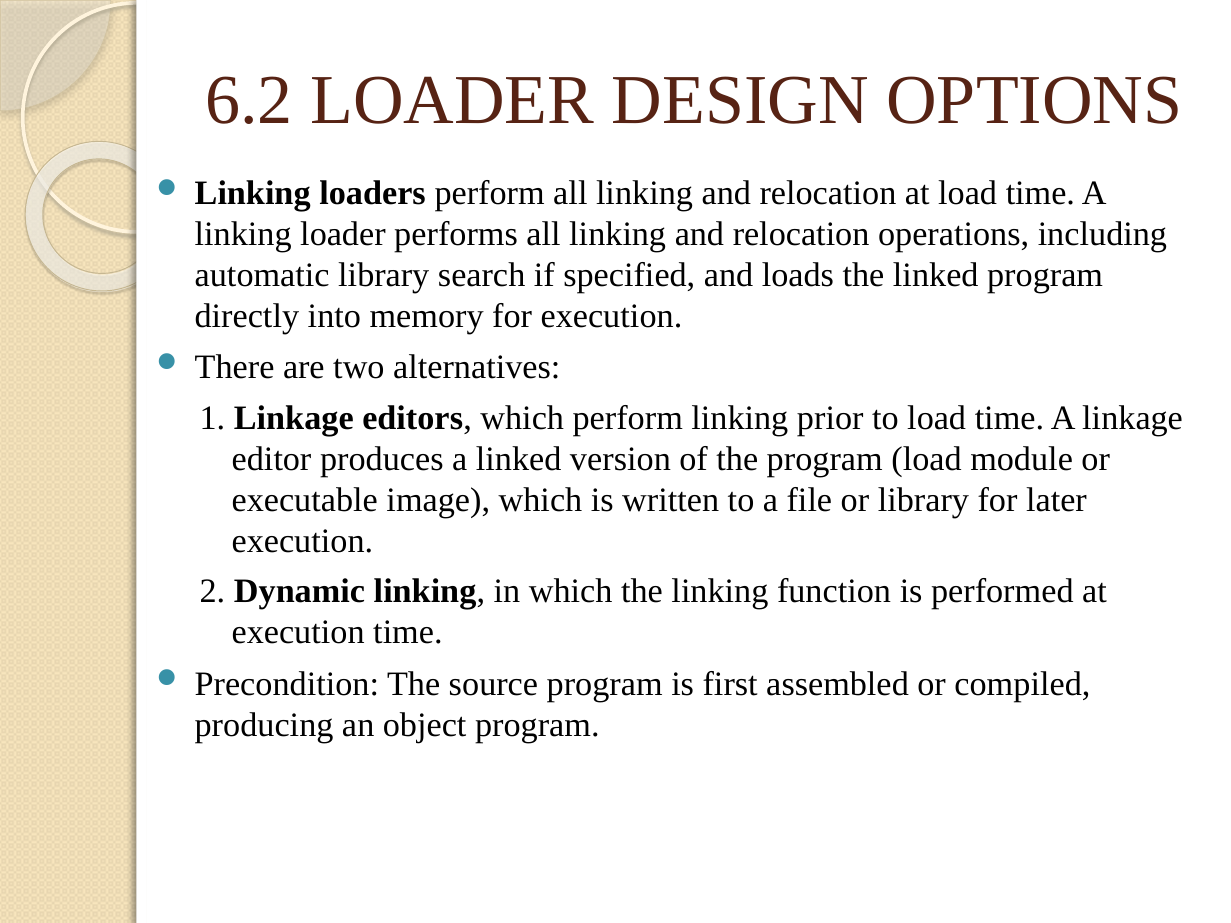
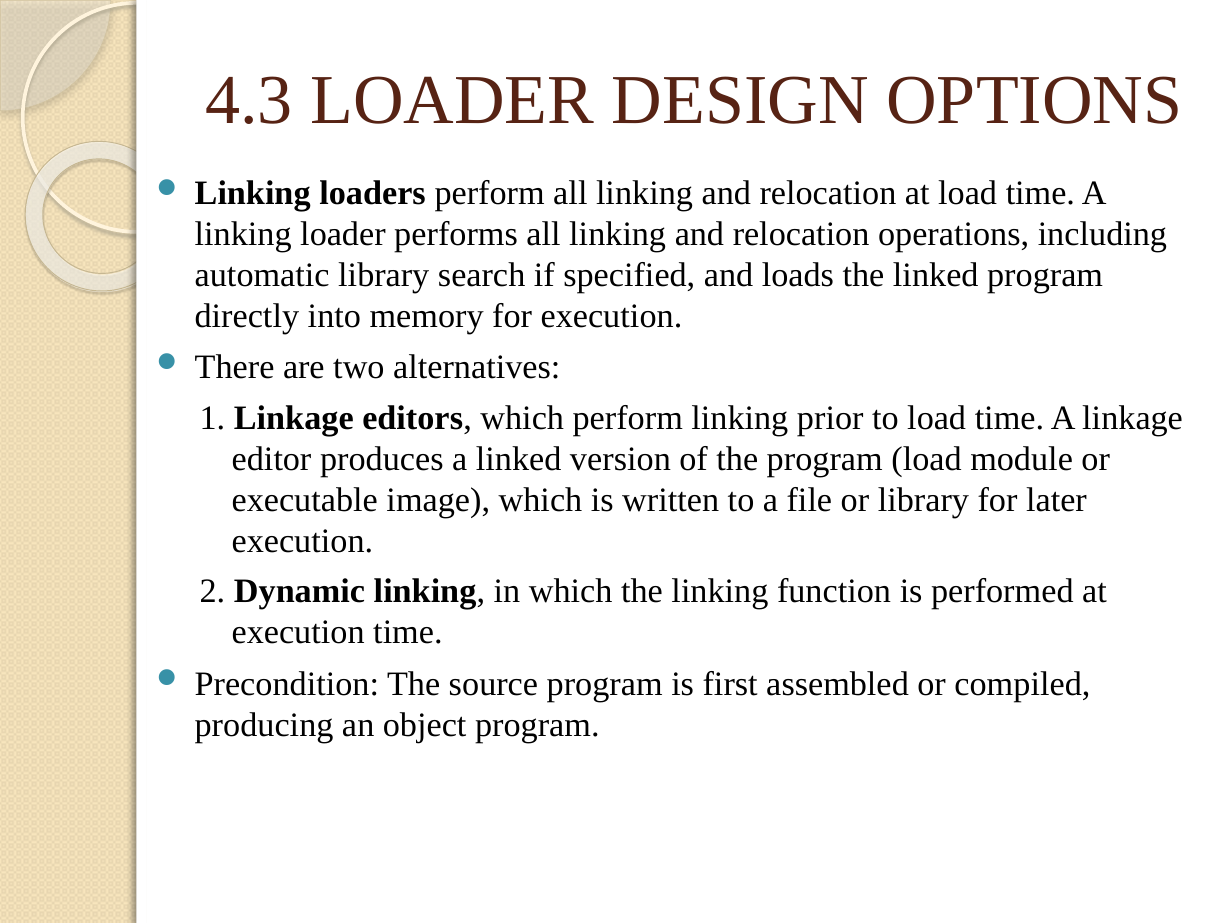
6.2: 6.2 -> 4.3 (249, 100)
